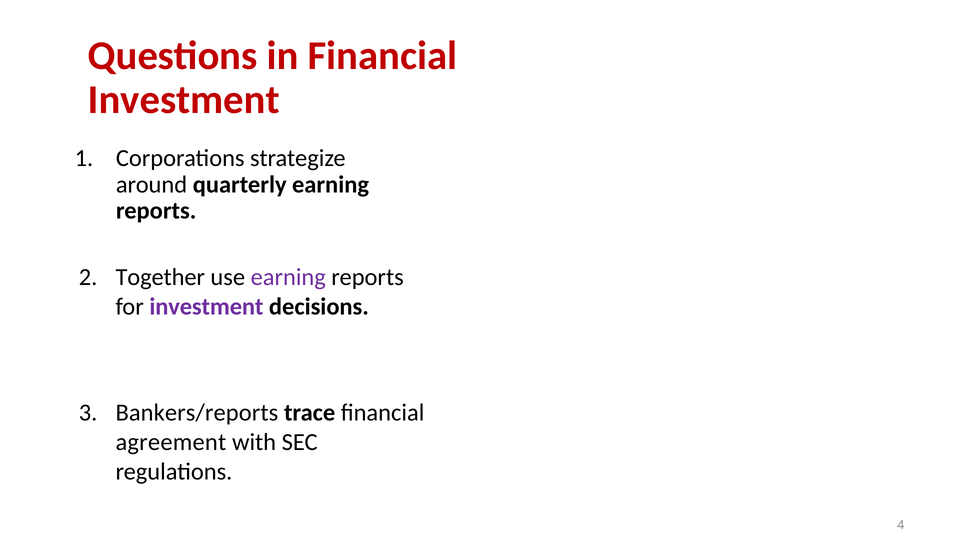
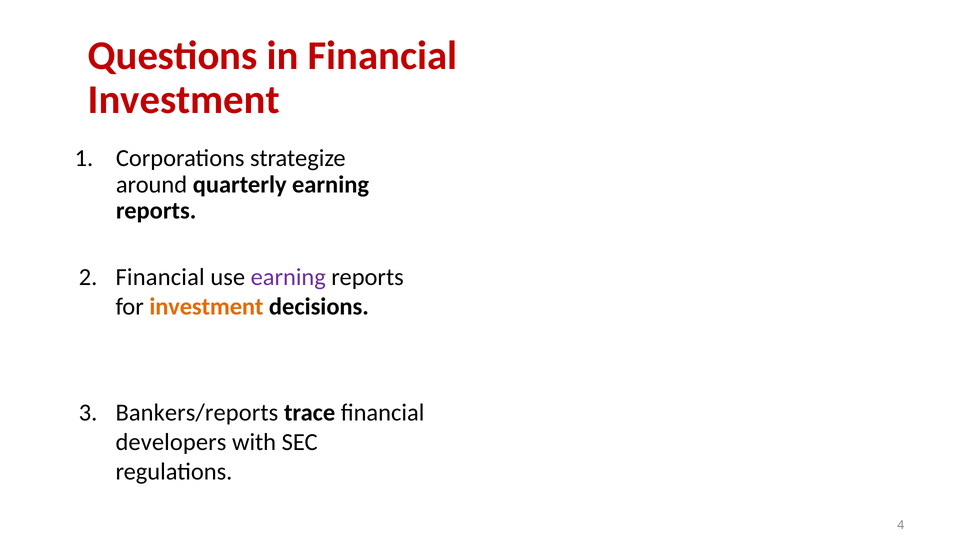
Together: Together -> Financial (160, 277)
investment colour: purple -> orange (206, 306)
agreement: agreement -> developers (171, 442)
